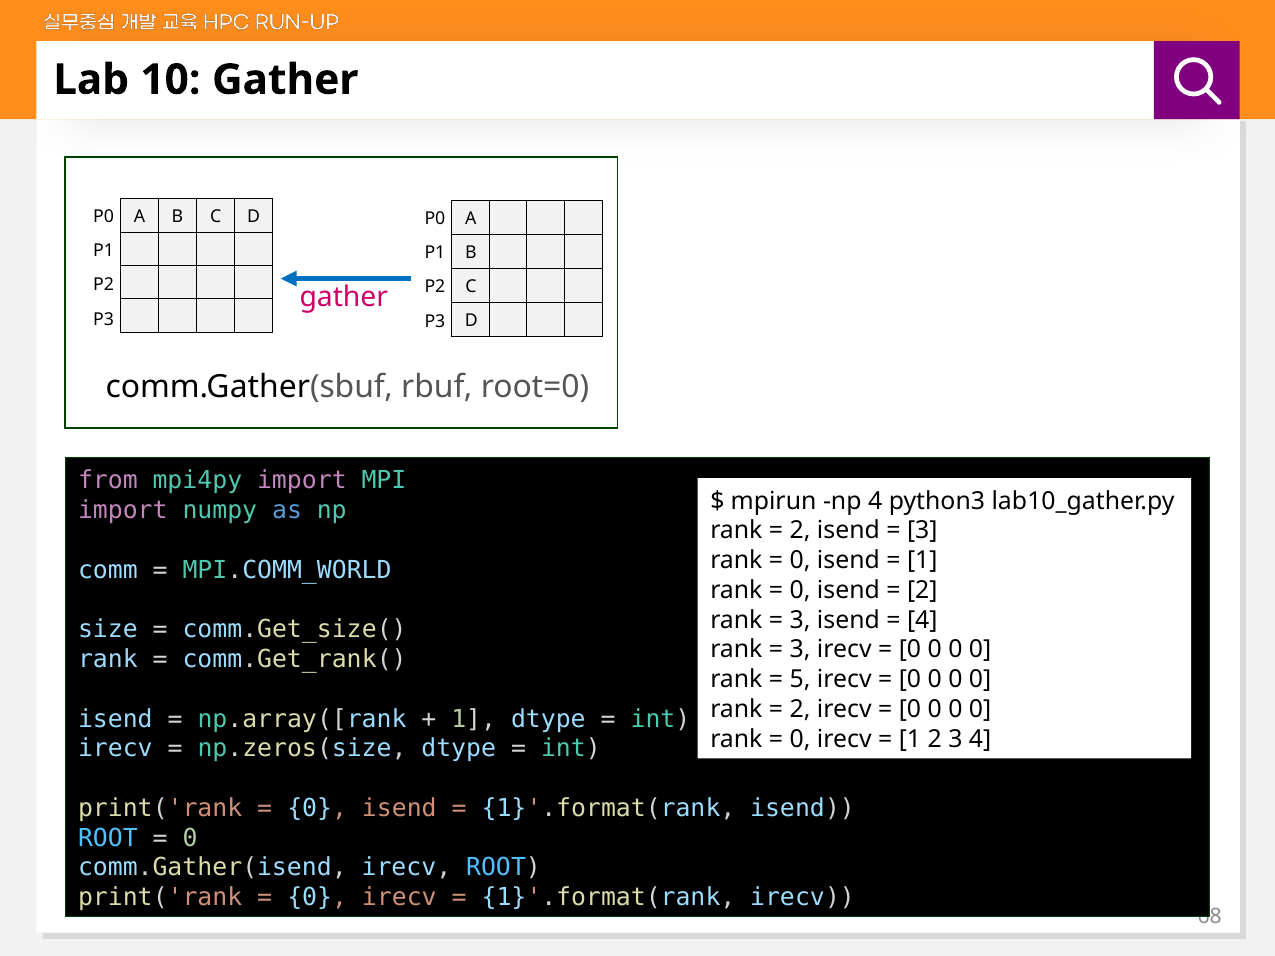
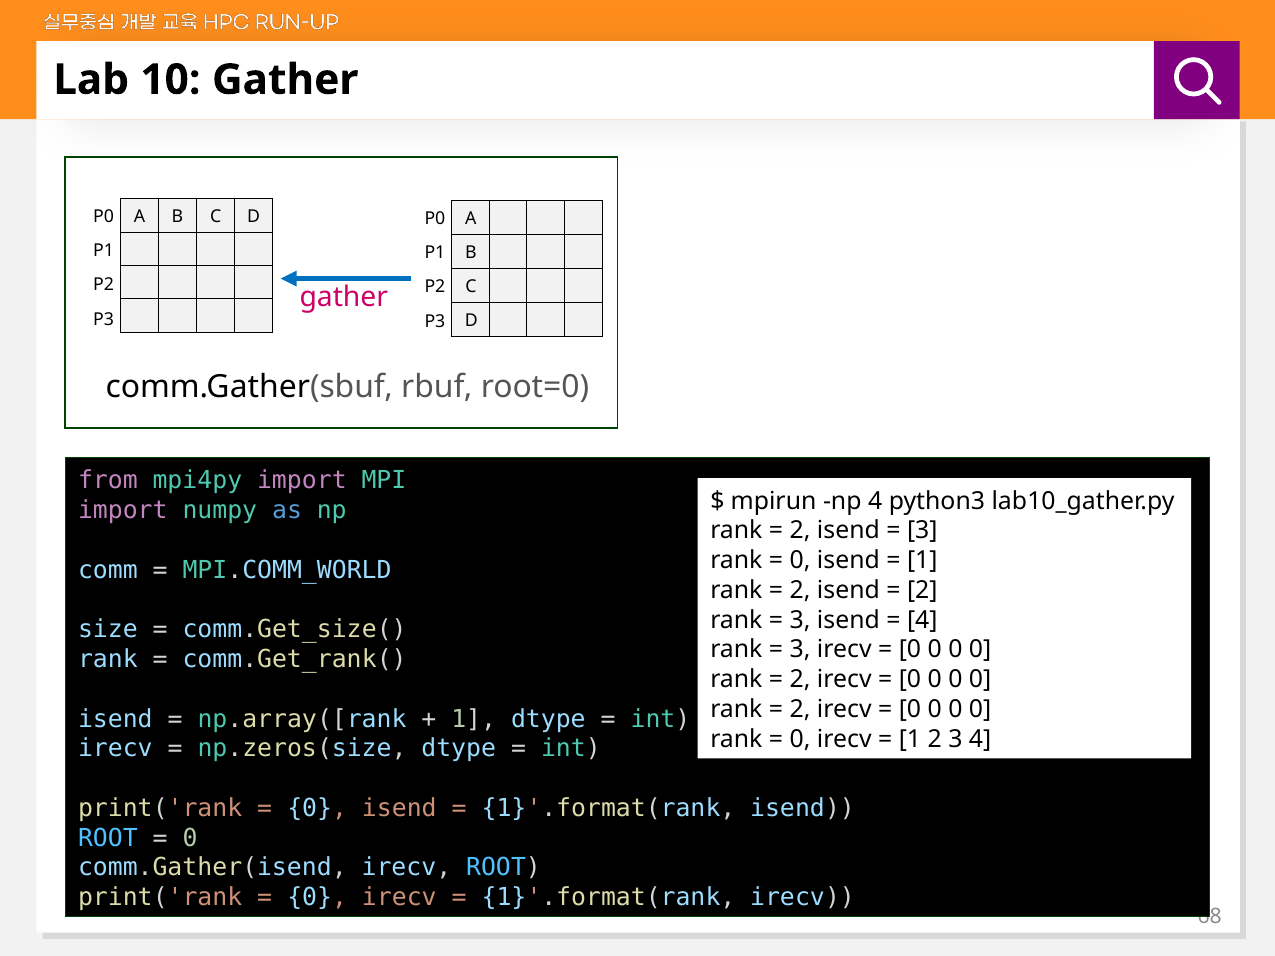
0: 0 -> 2 (800, 590)
5: 5 -> 2 (800, 680)
